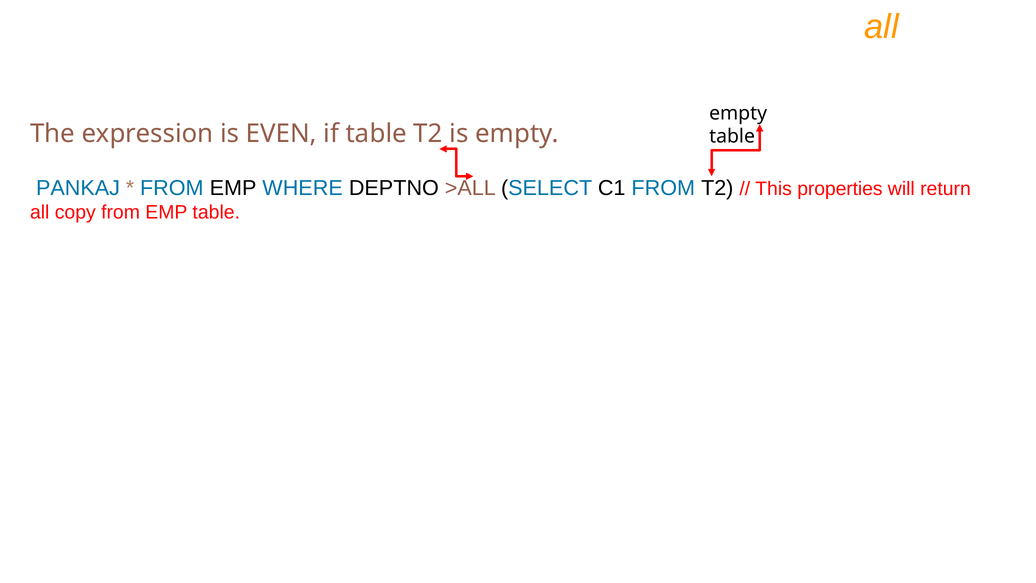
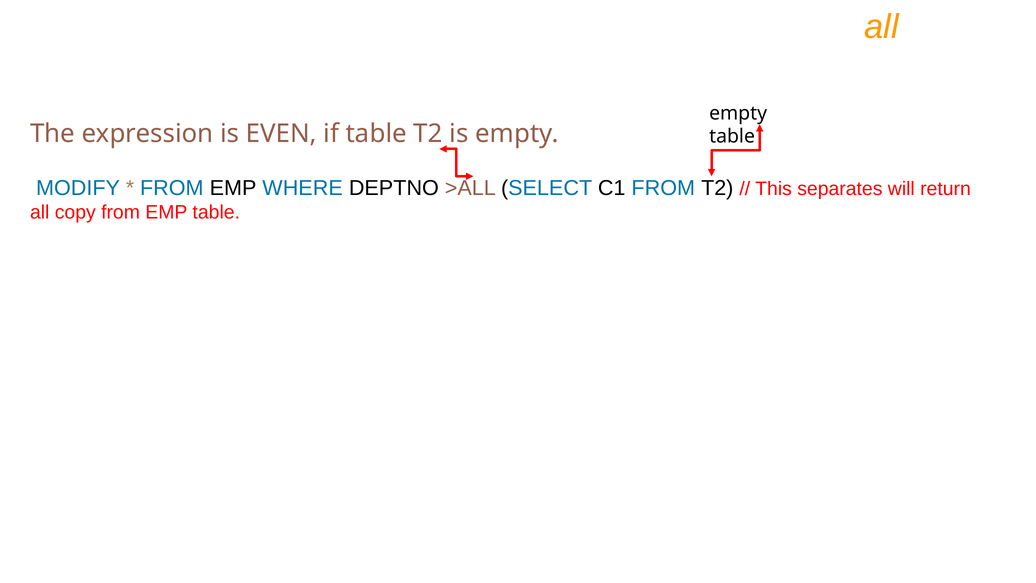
PANKAJ: PANKAJ -> MODIFY (78, 188)
properties: properties -> separates (840, 189)
